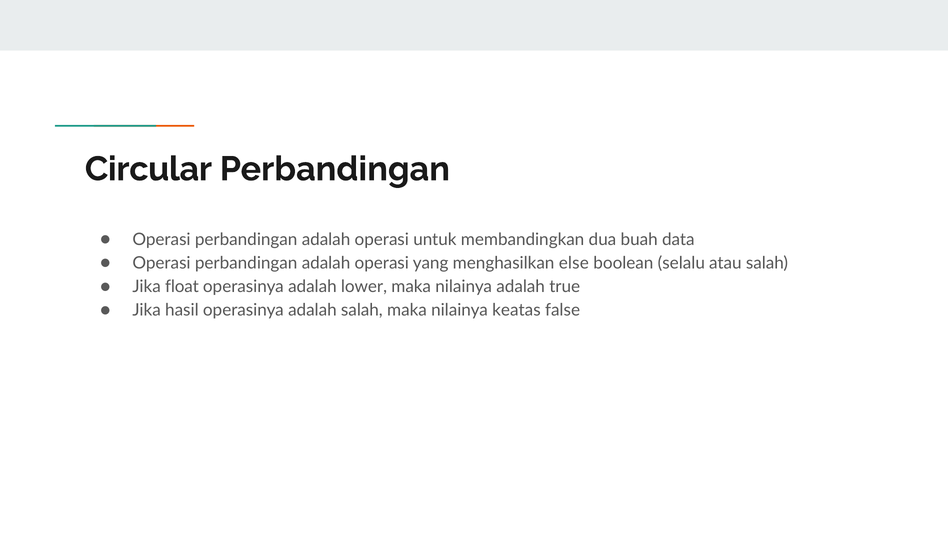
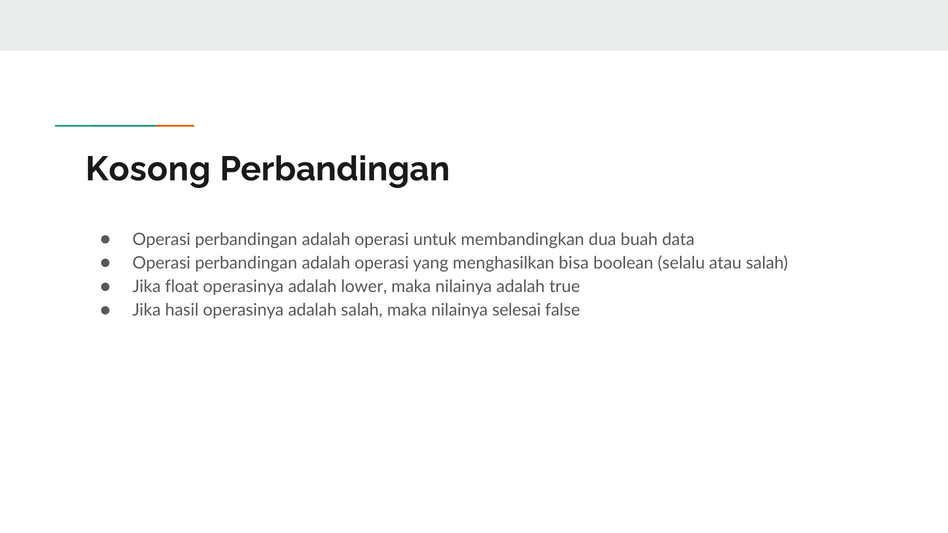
Circular: Circular -> Kosong (148, 169)
else: else -> bisa (574, 263)
keatas: keatas -> selesai (517, 310)
